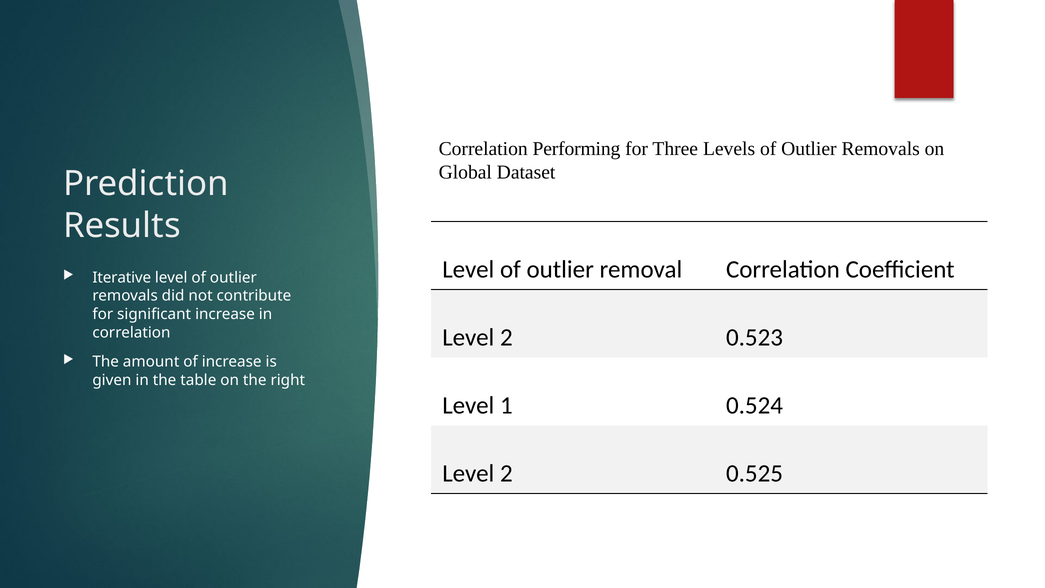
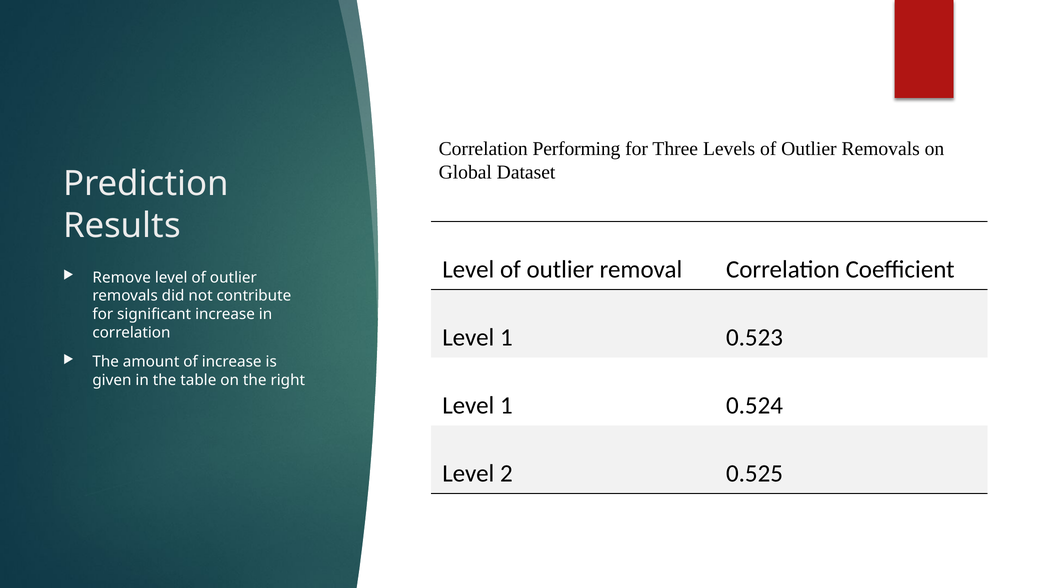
Iterative: Iterative -> Remove (122, 277)
2: 2 -> 1 (506, 337)
